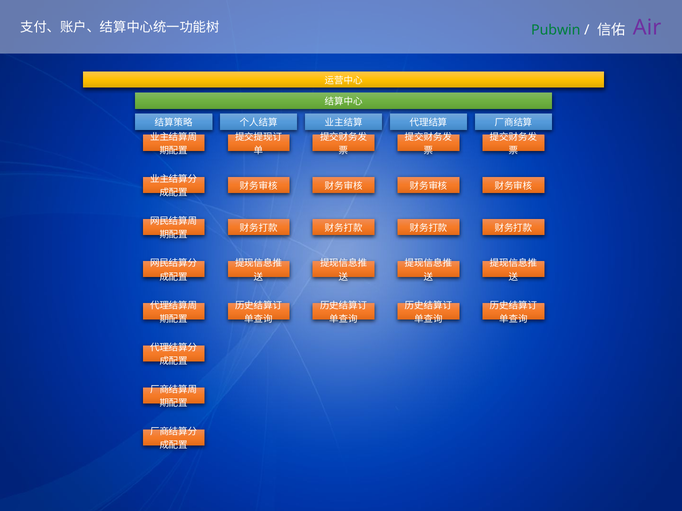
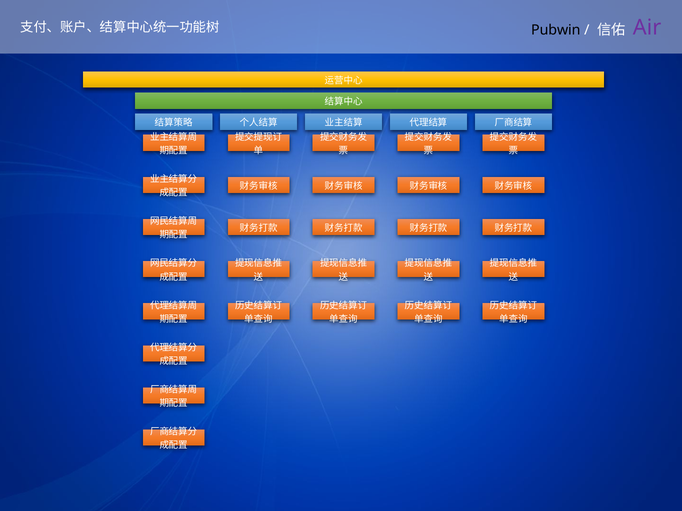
Pubwin colour: green -> black (556, 30)
